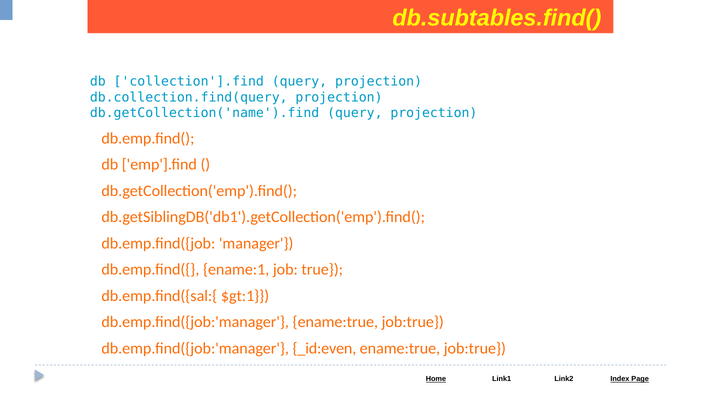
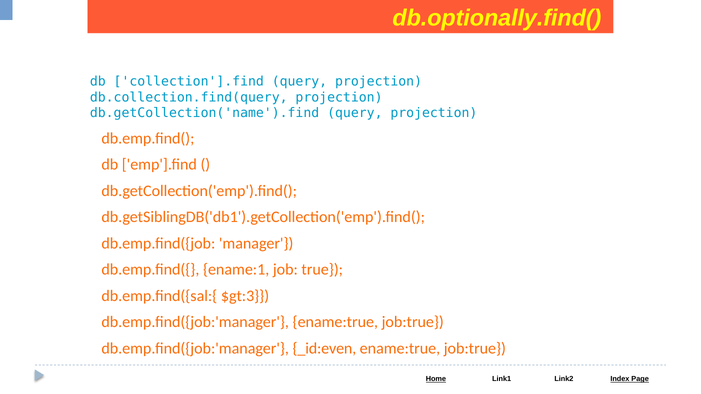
db.subtables.find(: db.subtables.find( -> db.optionally.find( (497, 18)
$gt:1: $gt:1 -> $gt:3 (245, 296)
